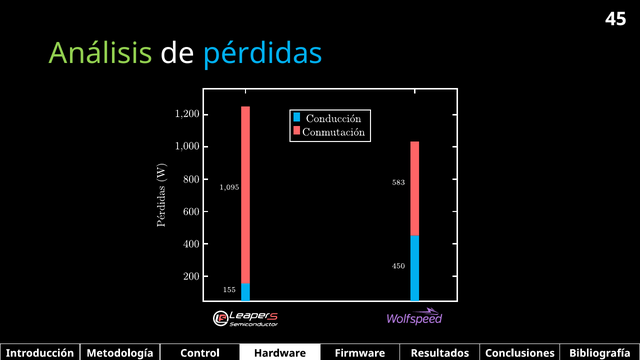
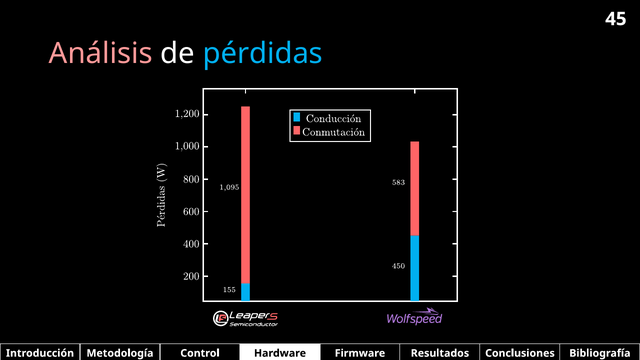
Análisis colour: light green -> pink (101, 54)
